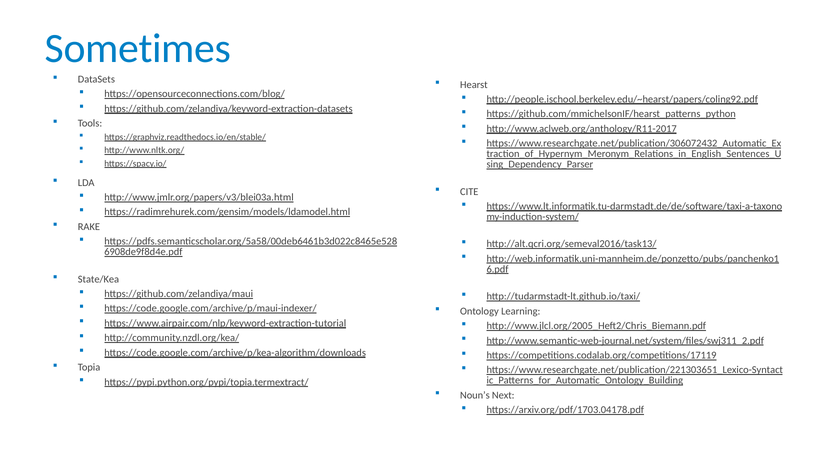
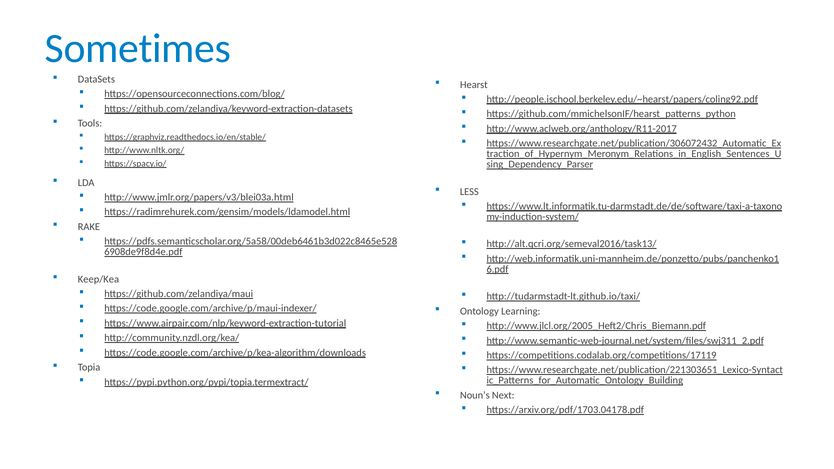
CITE: CITE -> LESS (469, 192)
State/Kea: State/Kea -> Keep/Kea (98, 279)
